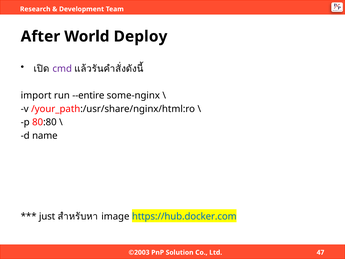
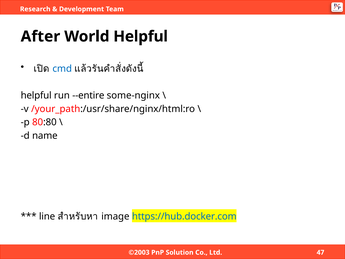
World Deploy: Deploy -> Helpful (141, 36)
cmd colour: purple -> blue (62, 69)
import: import -> helpful (36, 95)
just: just -> line (47, 216)
